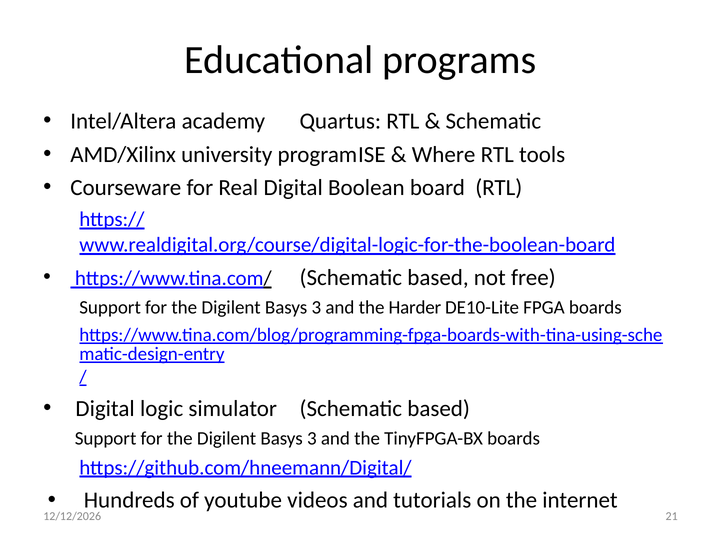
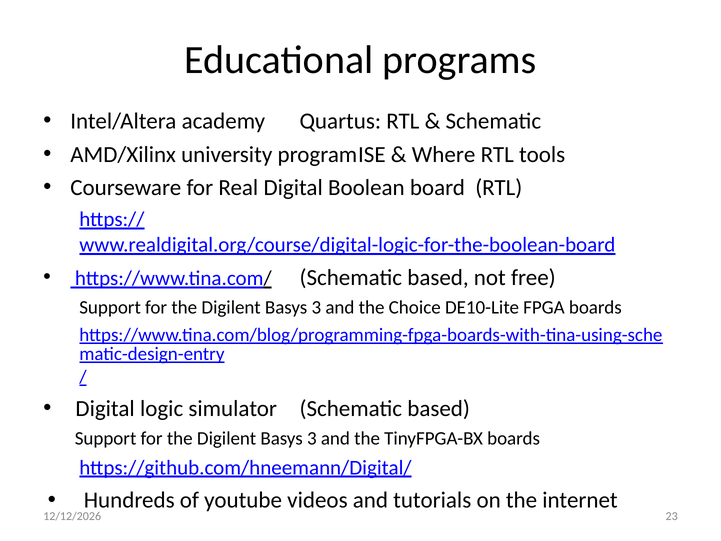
Harder: Harder -> Choice (415, 307)
21: 21 -> 23 (672, 516)
